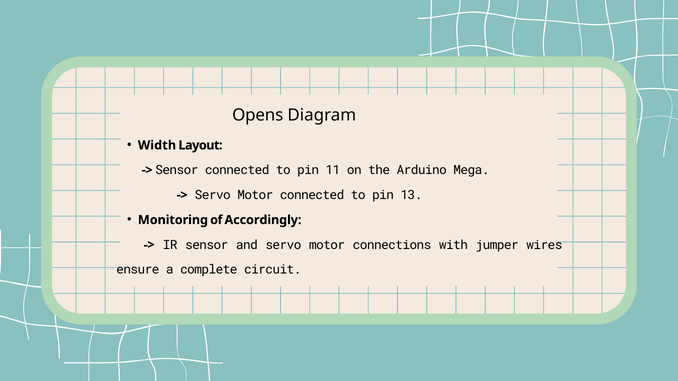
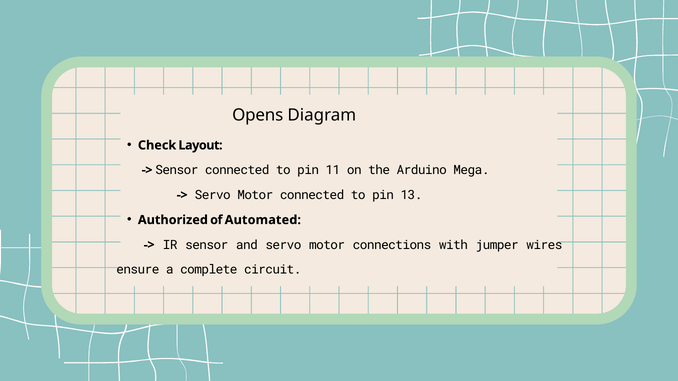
Width: Width -> Check (157, 145)
Monitoring: Monitoring -> Authorized (173, 220)
Accordingly: Accordingly -> Automated (263, 220)
